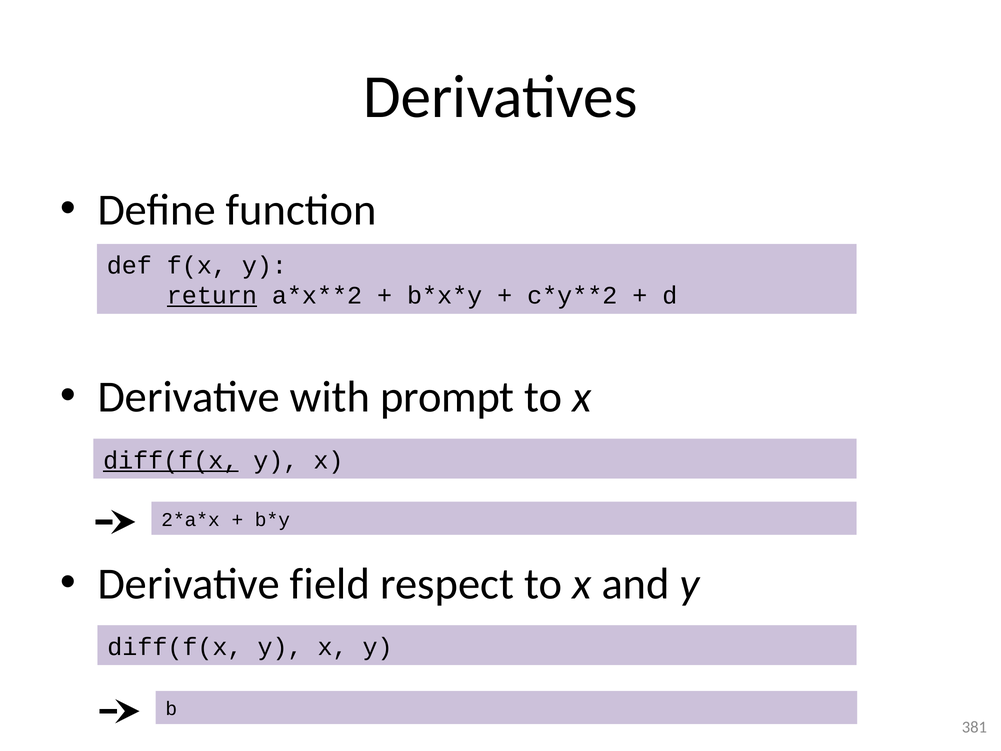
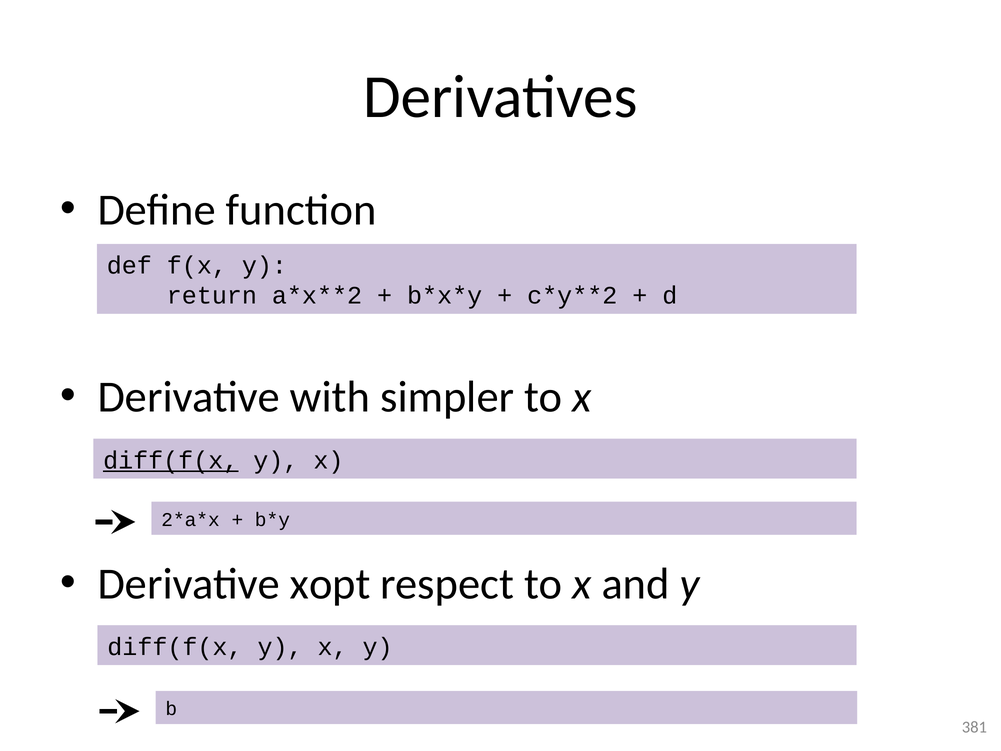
return underline: present -> none (212, 296)
prompt: prompt -> simpler (447, 397)
field: field -> xopt (330, 584)
